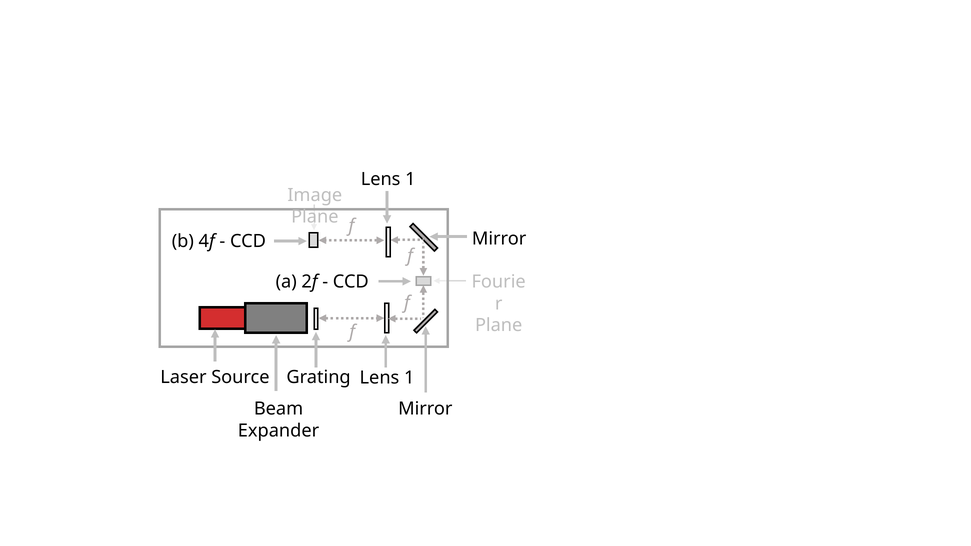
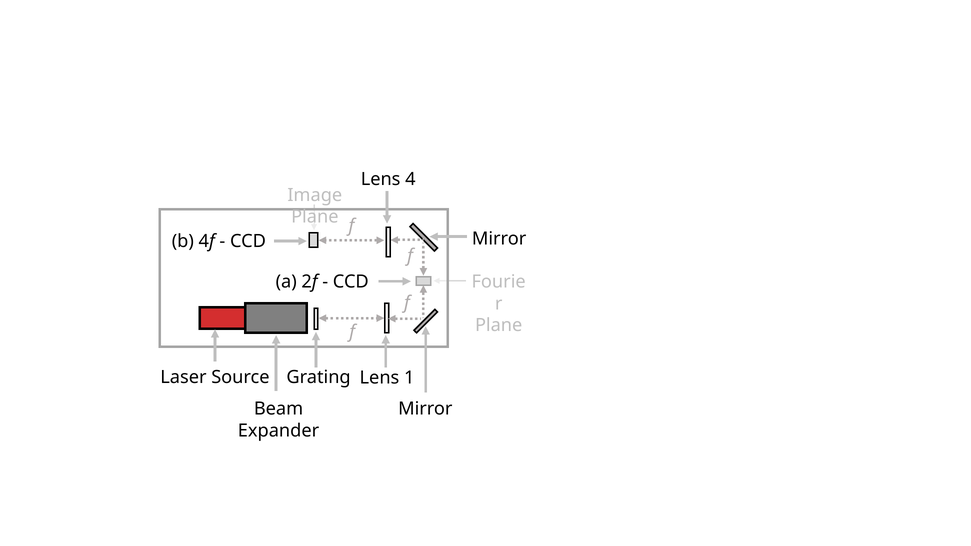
1: 1 -> 4 (410, 179)
